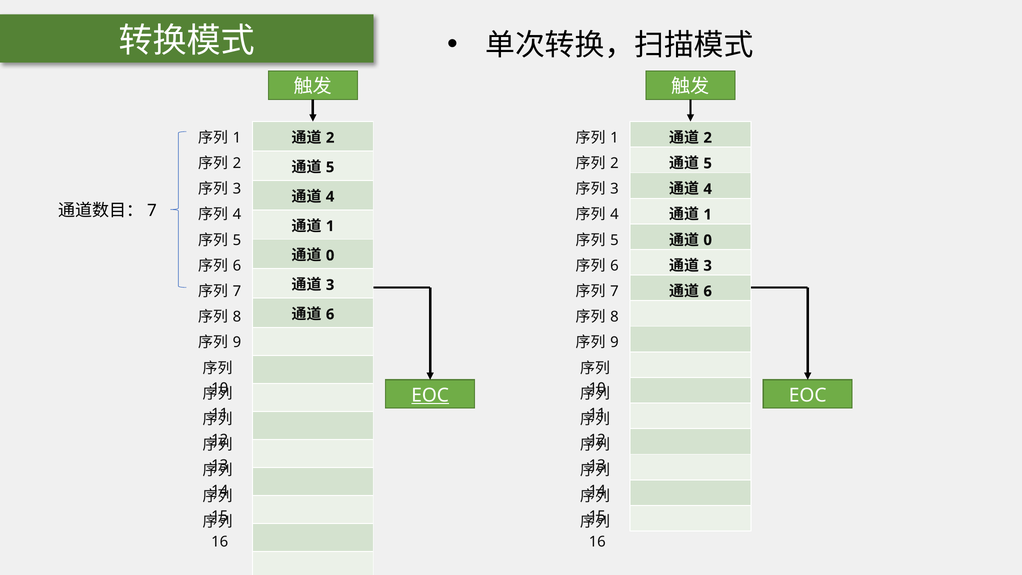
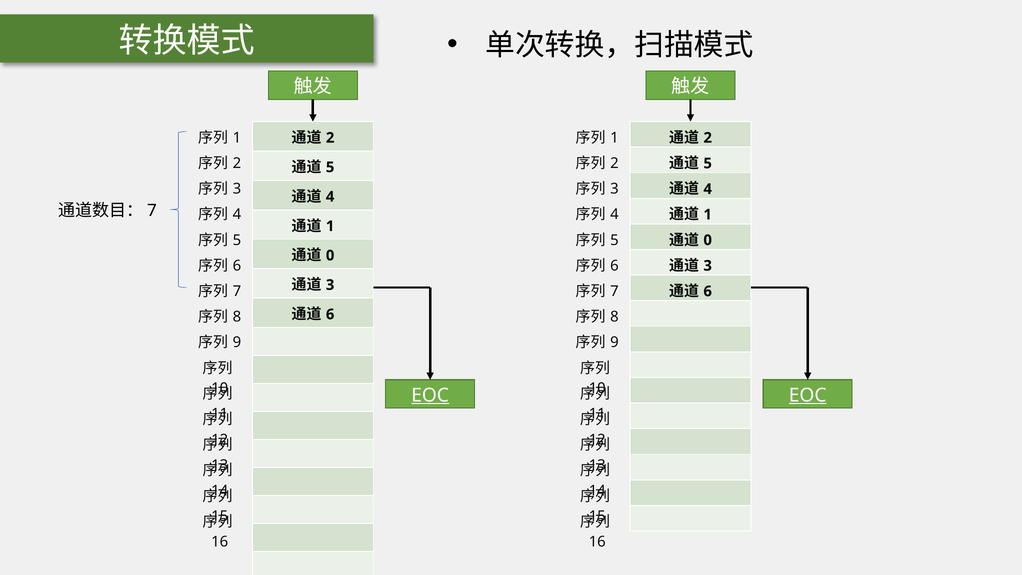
EOC underline: none -> present (808, 395)
